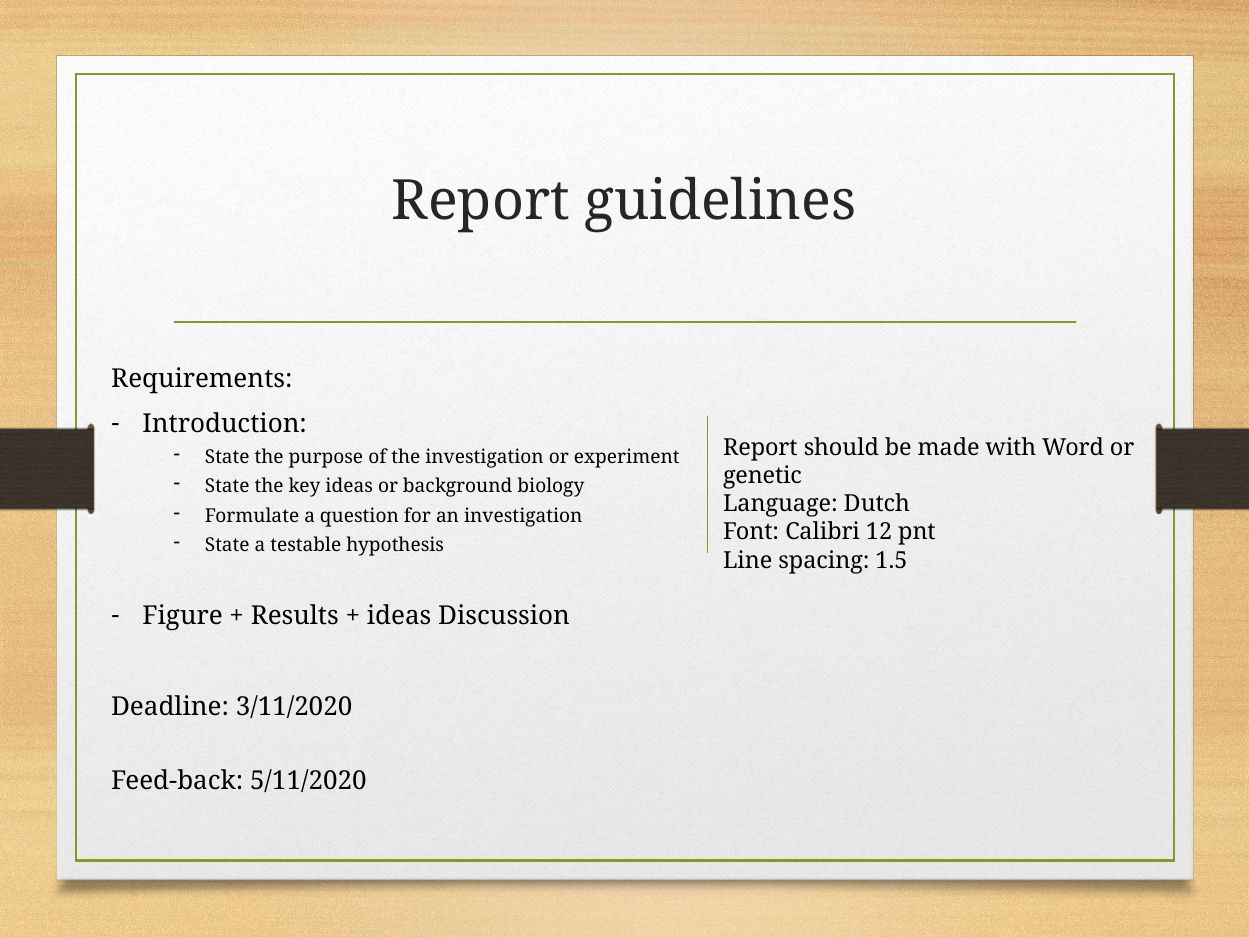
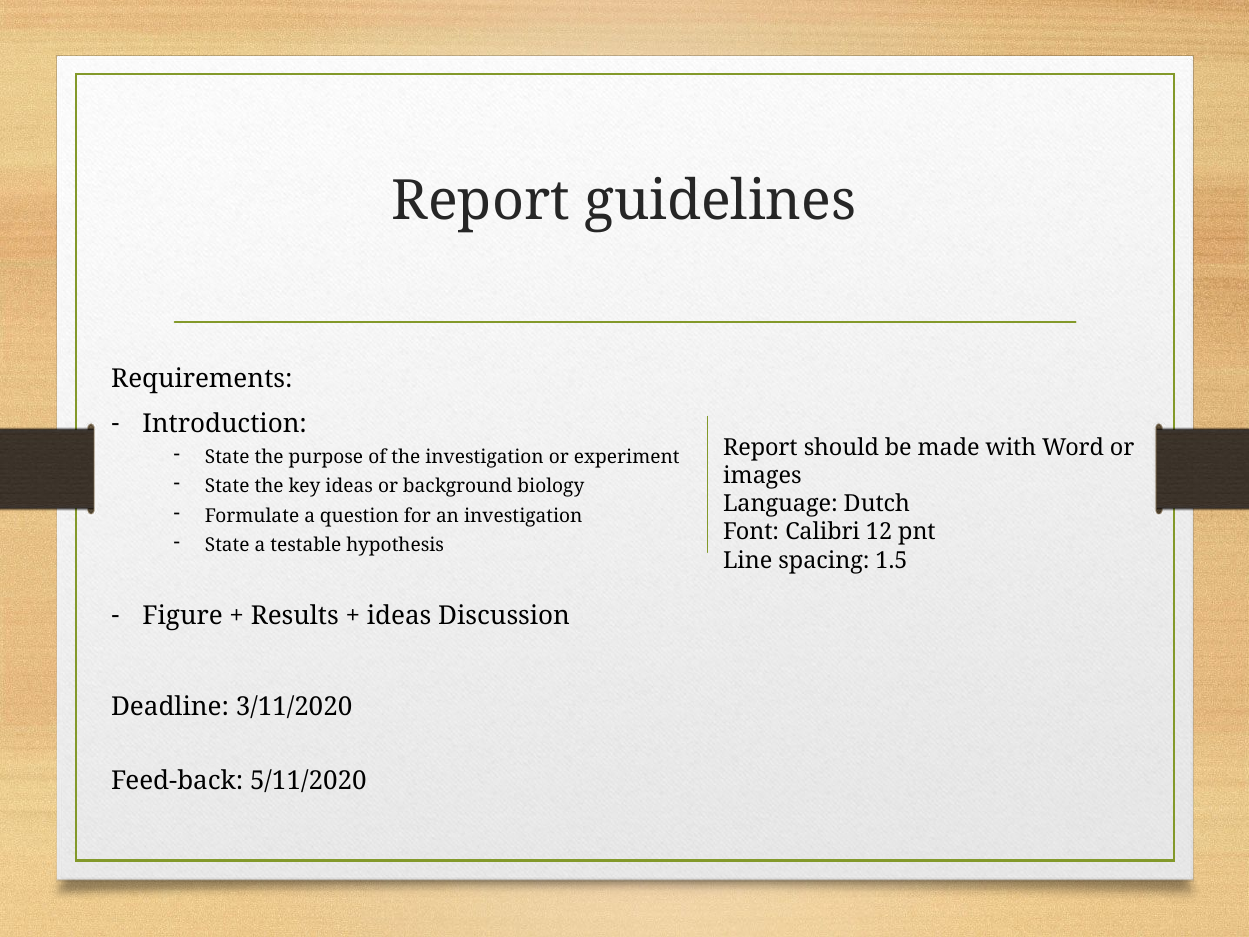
genetic: genetic -> images (762, 476)
